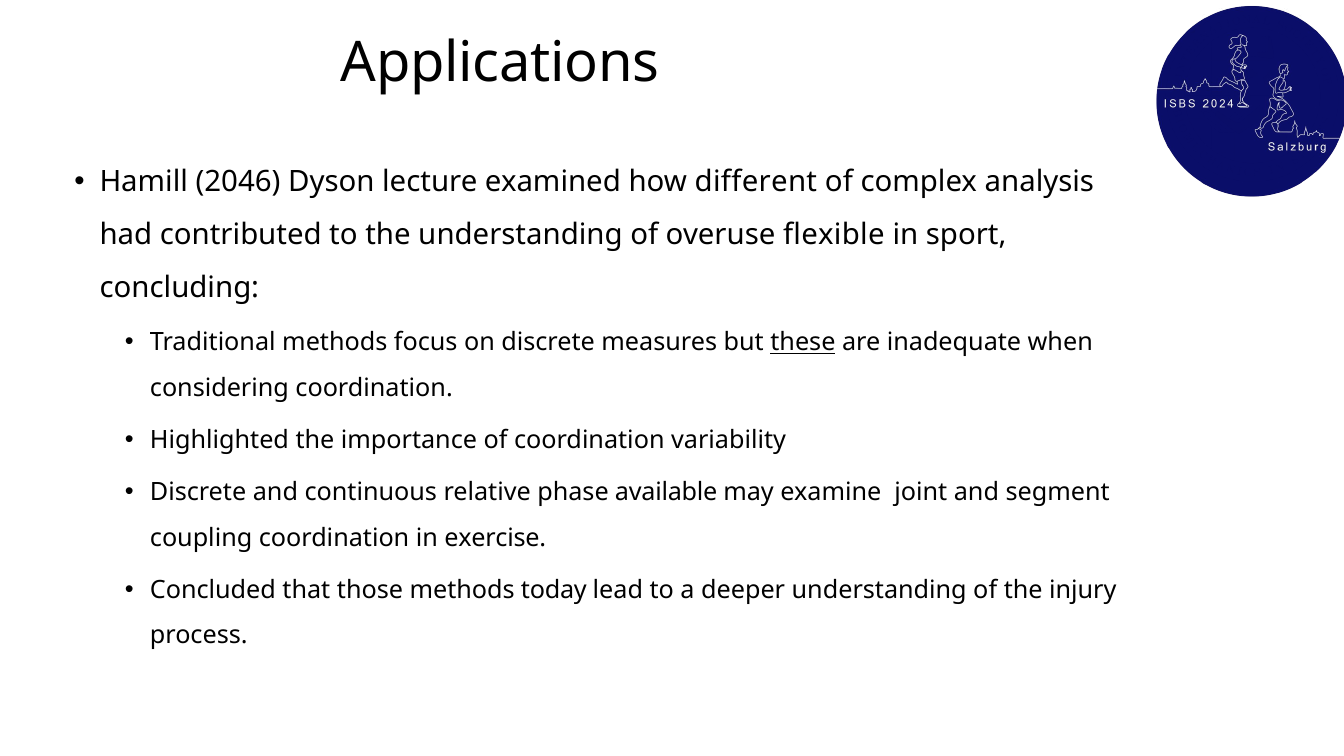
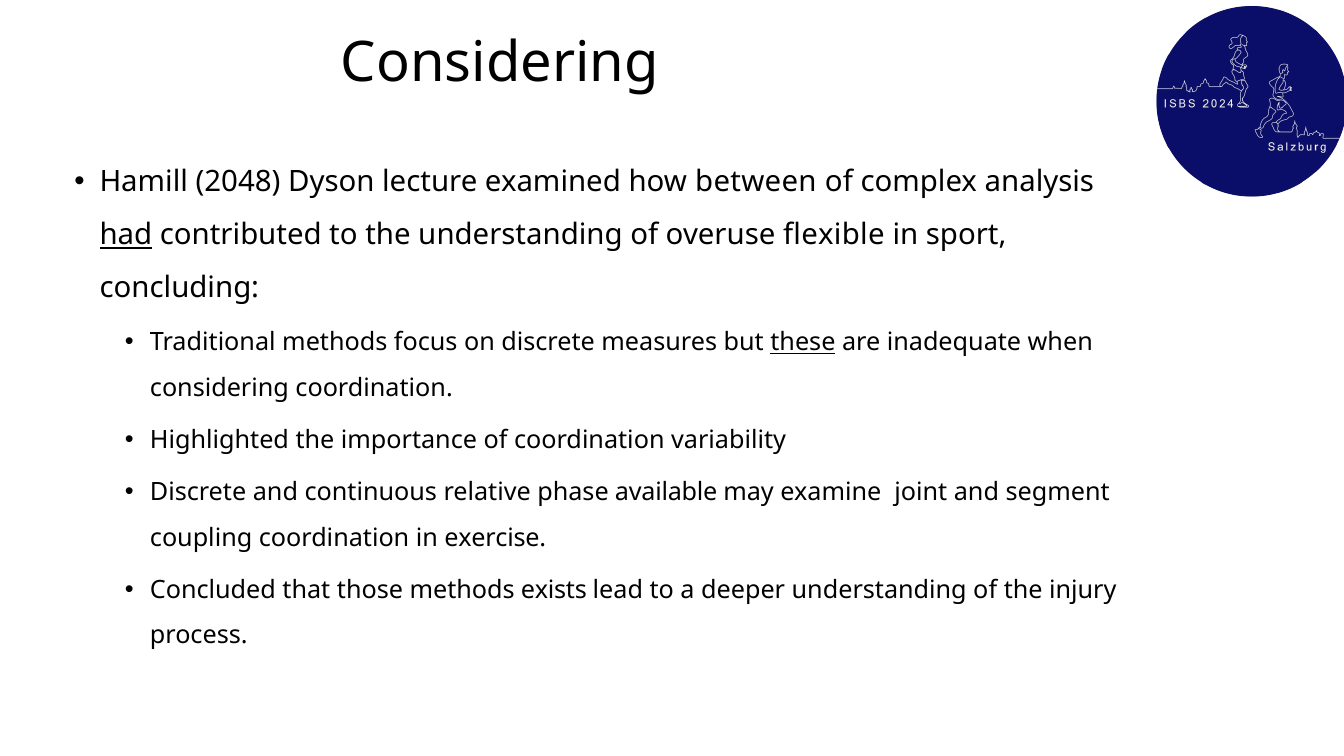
Applications: Applications -> Considering (500, 63)
2046: 2046 -> 2048 (238, 182)
different: different -> between (756, 182)
had underline: none -> present (126, 235)
today: today -> exists (554, 590)
